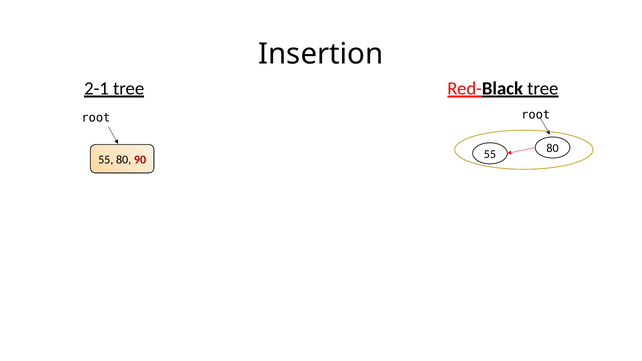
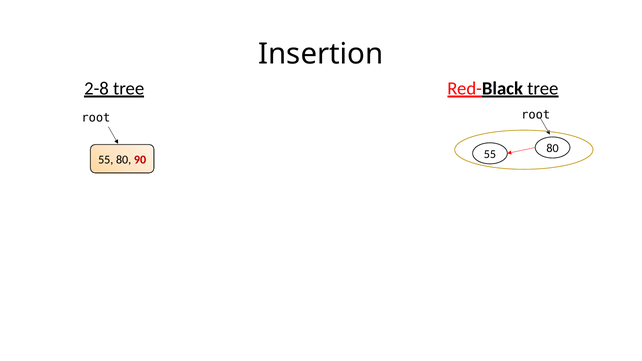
2-1: 2-1 -> 2-8 (97, 88)
